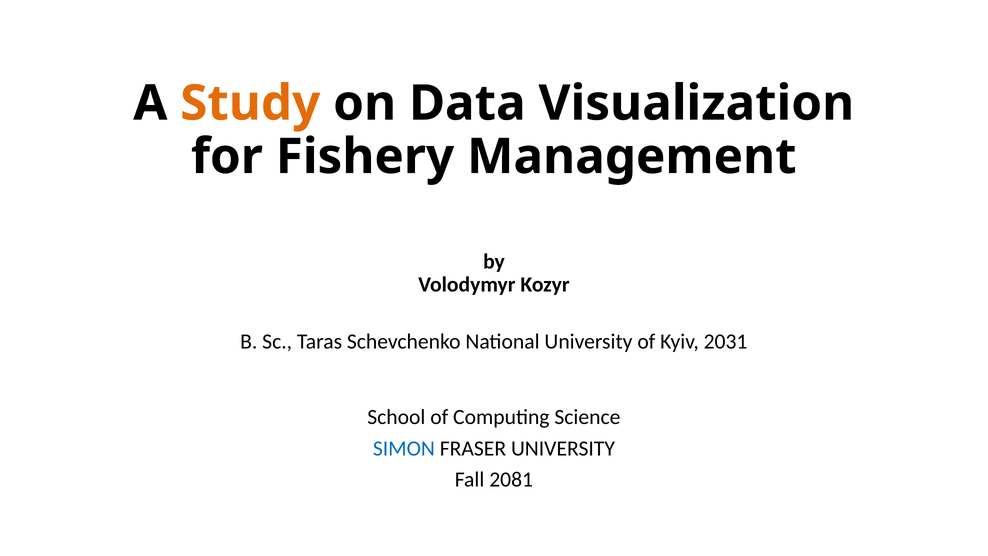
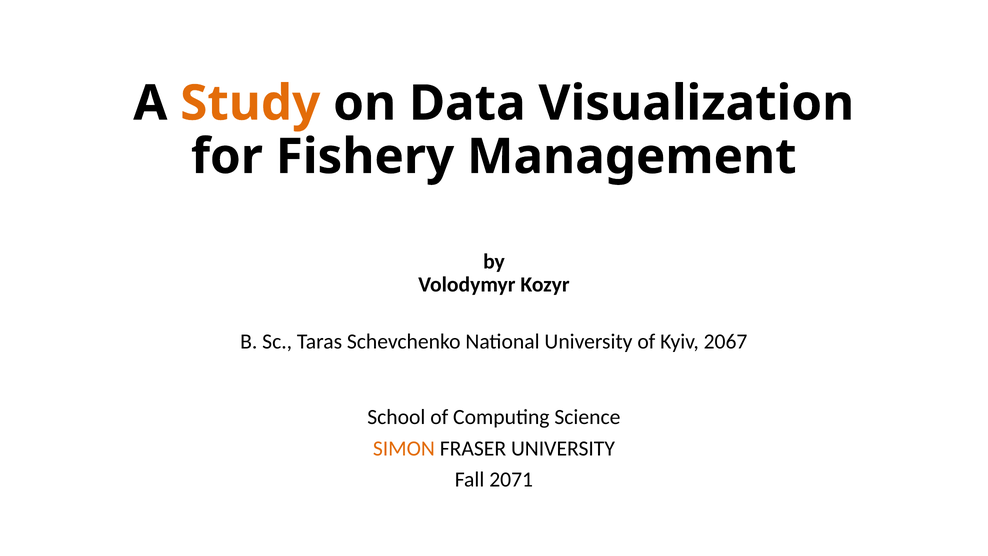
2031: 2031 -> 2067 (726, 342)
SIMON colour: blue -> orange (404, 448)
2081: 2081 -> 2071 (511, 479)
